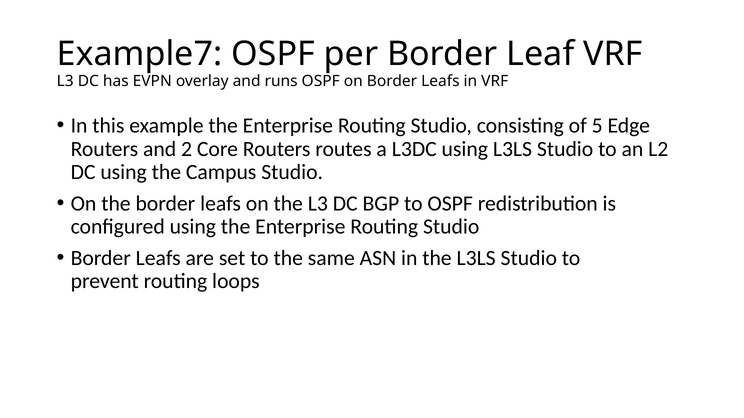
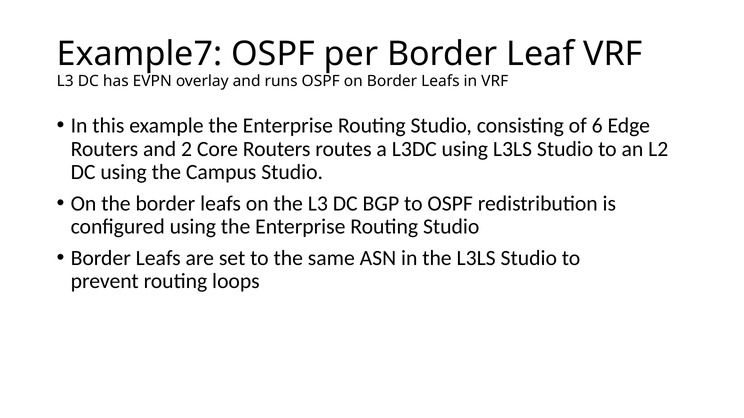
5: 5 -> 6 (597, 126)
